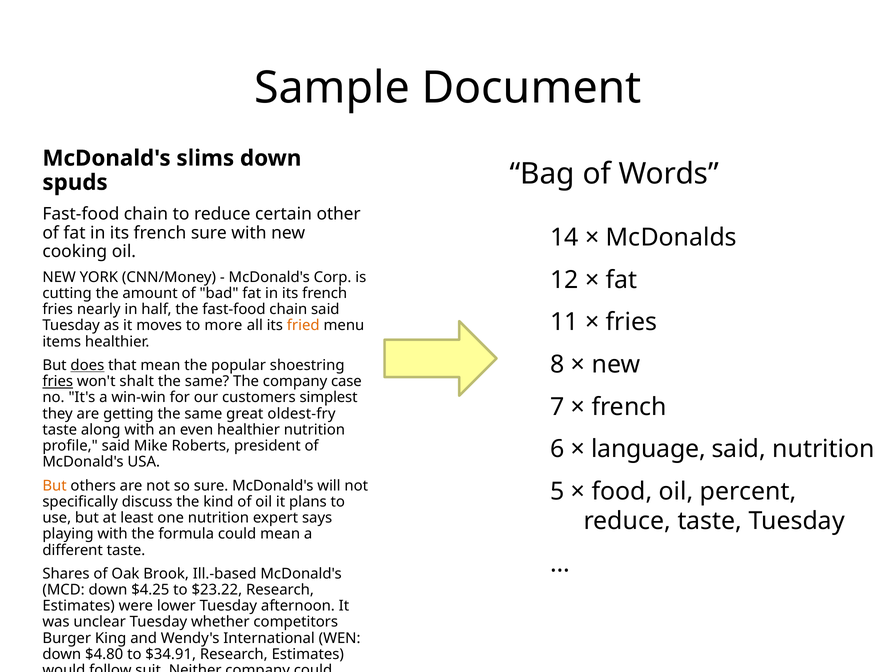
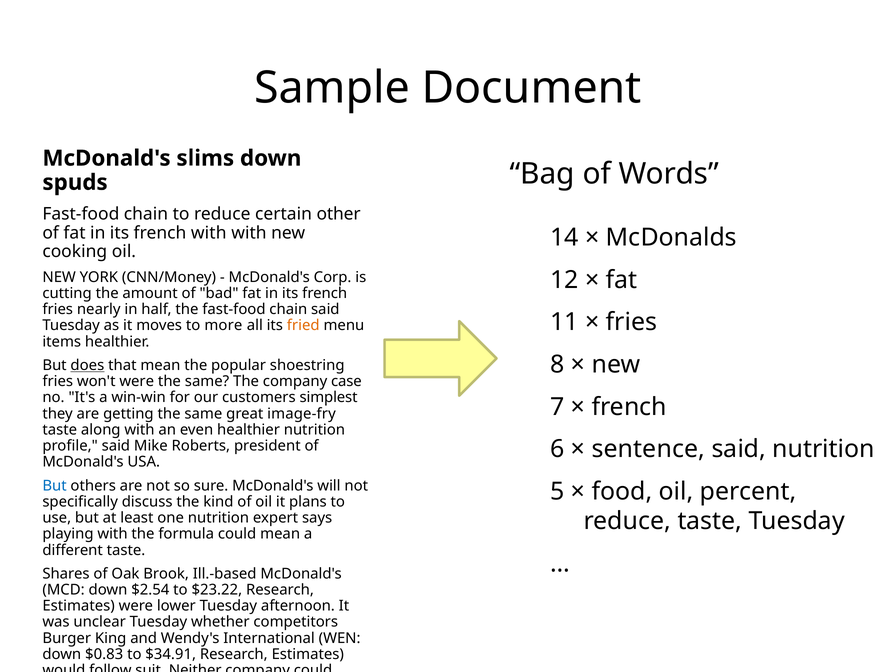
french sure: sure -> with (209, 233)
fries underline: present -> none (58, 381)
won't shalt: shalt -> were (137, 381)
oldest-fry: oldest-fry -> image-fry (301, 414)
language: language -> sentence (648, 449)
But colour: orange -> blue (55, 486)
$4.25: $4.25 -> $2.54 (150, 590)
$4.80: $4.80 -> $0.83 (104, 654)
